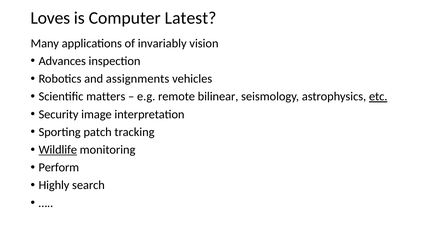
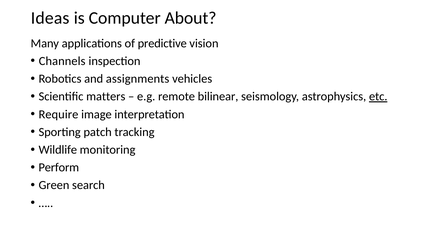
Loves: Loves -> Ideas (50, 18)
Latest: Latest -> About (191, 18)
invariably: invariably -> predictive (162, 43)
Advances: Advances -> Channels (62, 61)
Security: Security -> Require (58, 115)
Wildlife underline: present -> none (58, 150)
Highly: Highly -> Green (54, 186)
